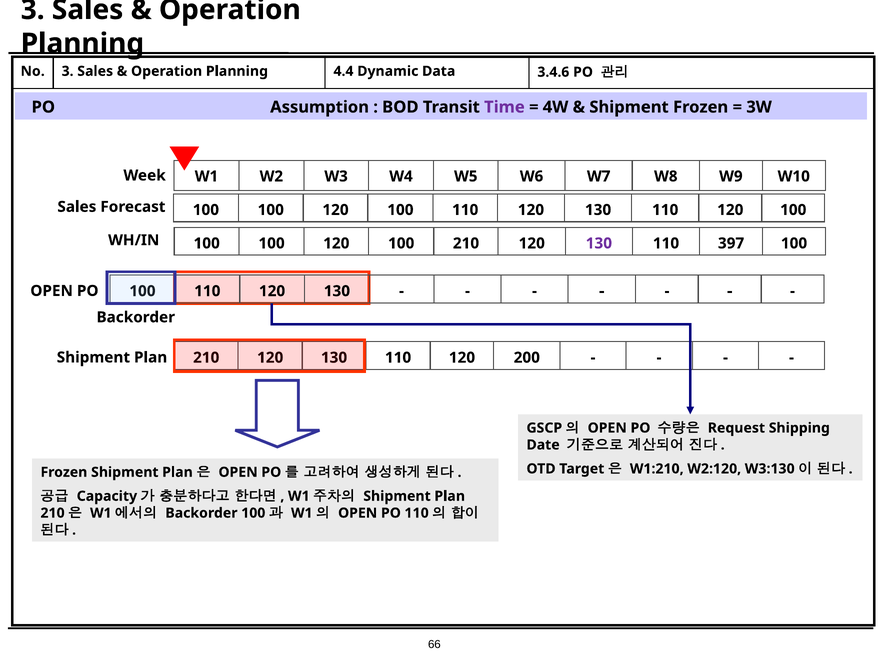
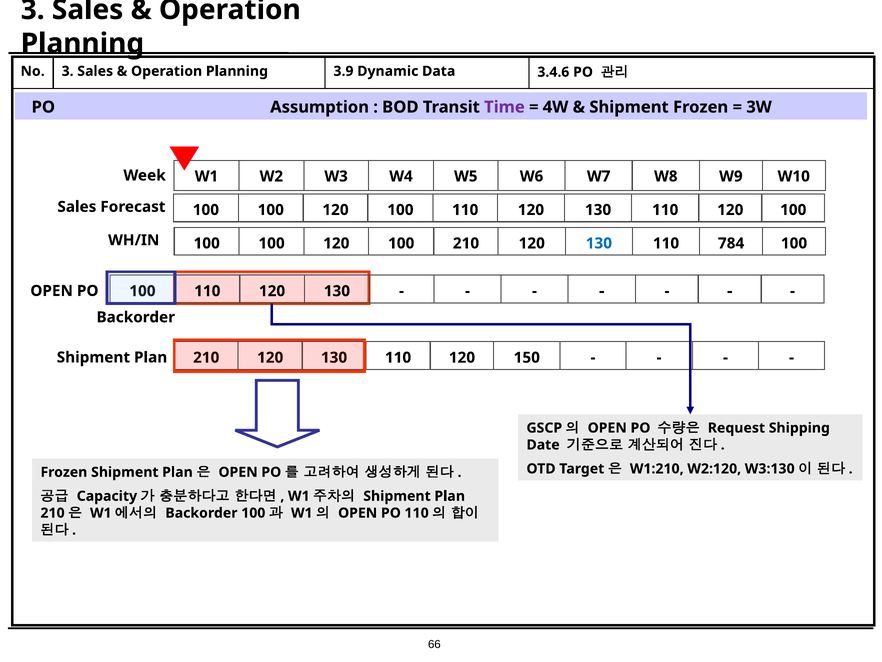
4.4: 4.4 -> 3.9 (343, 71)
130 colour: purple -> blue (599, 243)
397: 397 -> 784 (731, 243)
200: 200 -> 150 (527, 358)
